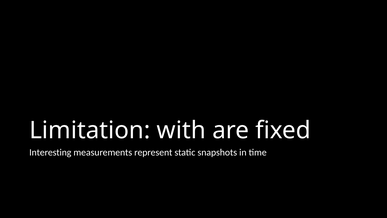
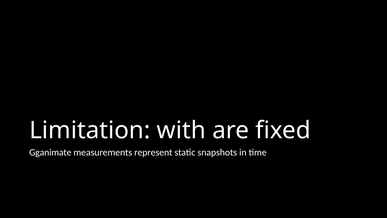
Interesting: Interesting -> Gganimate (50, 152)
